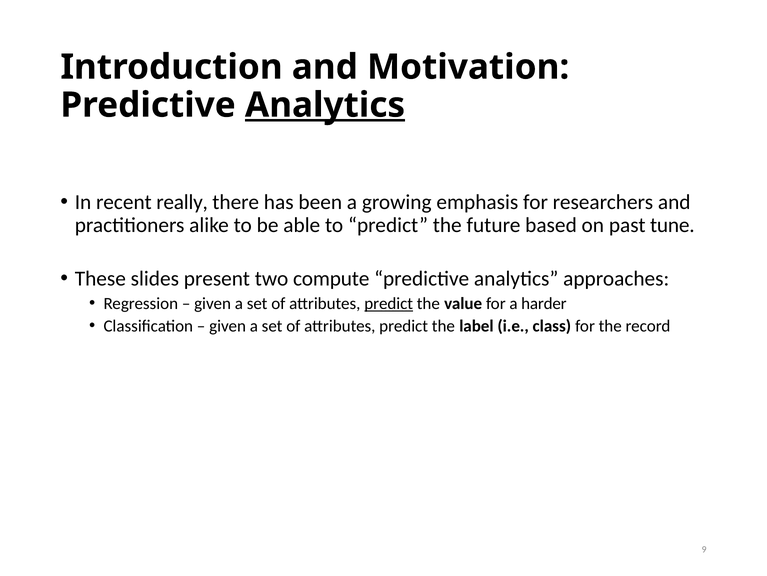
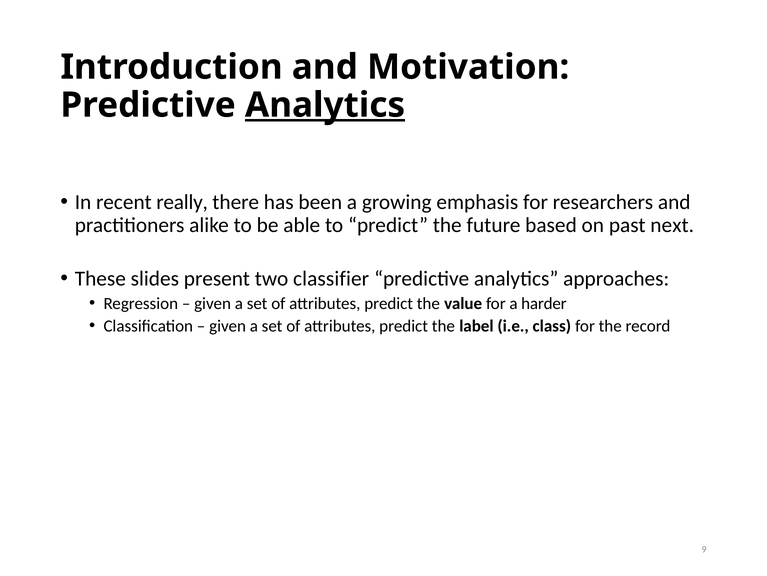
tune: tune -> next (672, 225)
compute: compute -> classifier (331, 278)
predict underline: present -> none (389, 303)
